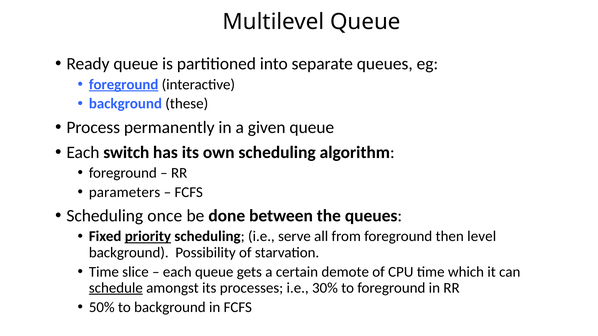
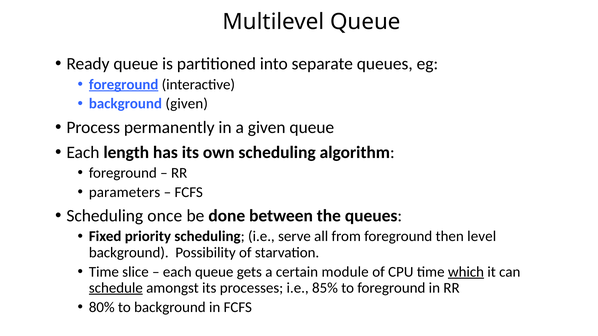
background these: these -> given (187, 104)
switch: switch -> length (126, 153)
priority underline: present -> none (148, 237)
demote: demote -> module (345, 272)
which underline: none -> present (466, 272)
30%: 30% -> 85% (325, 288)
50%: 50% -> 80% (102, 307)
